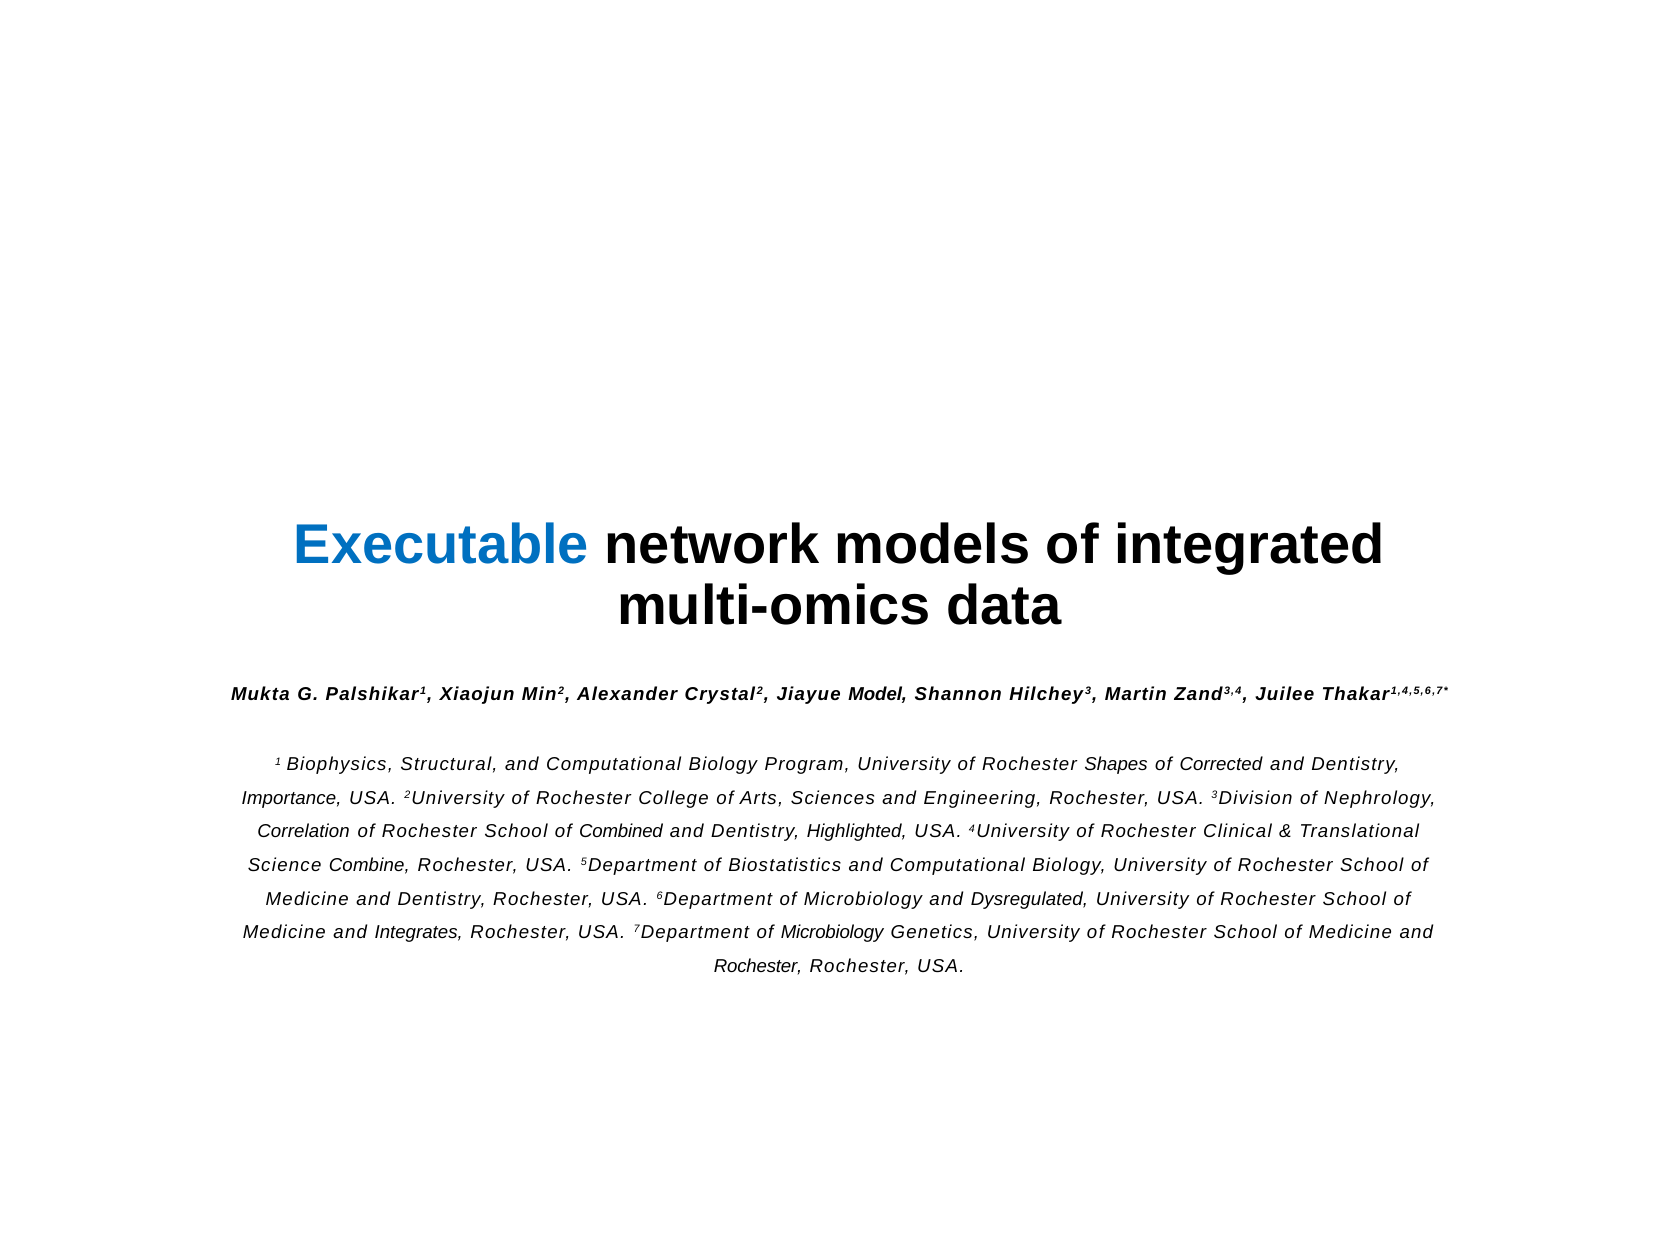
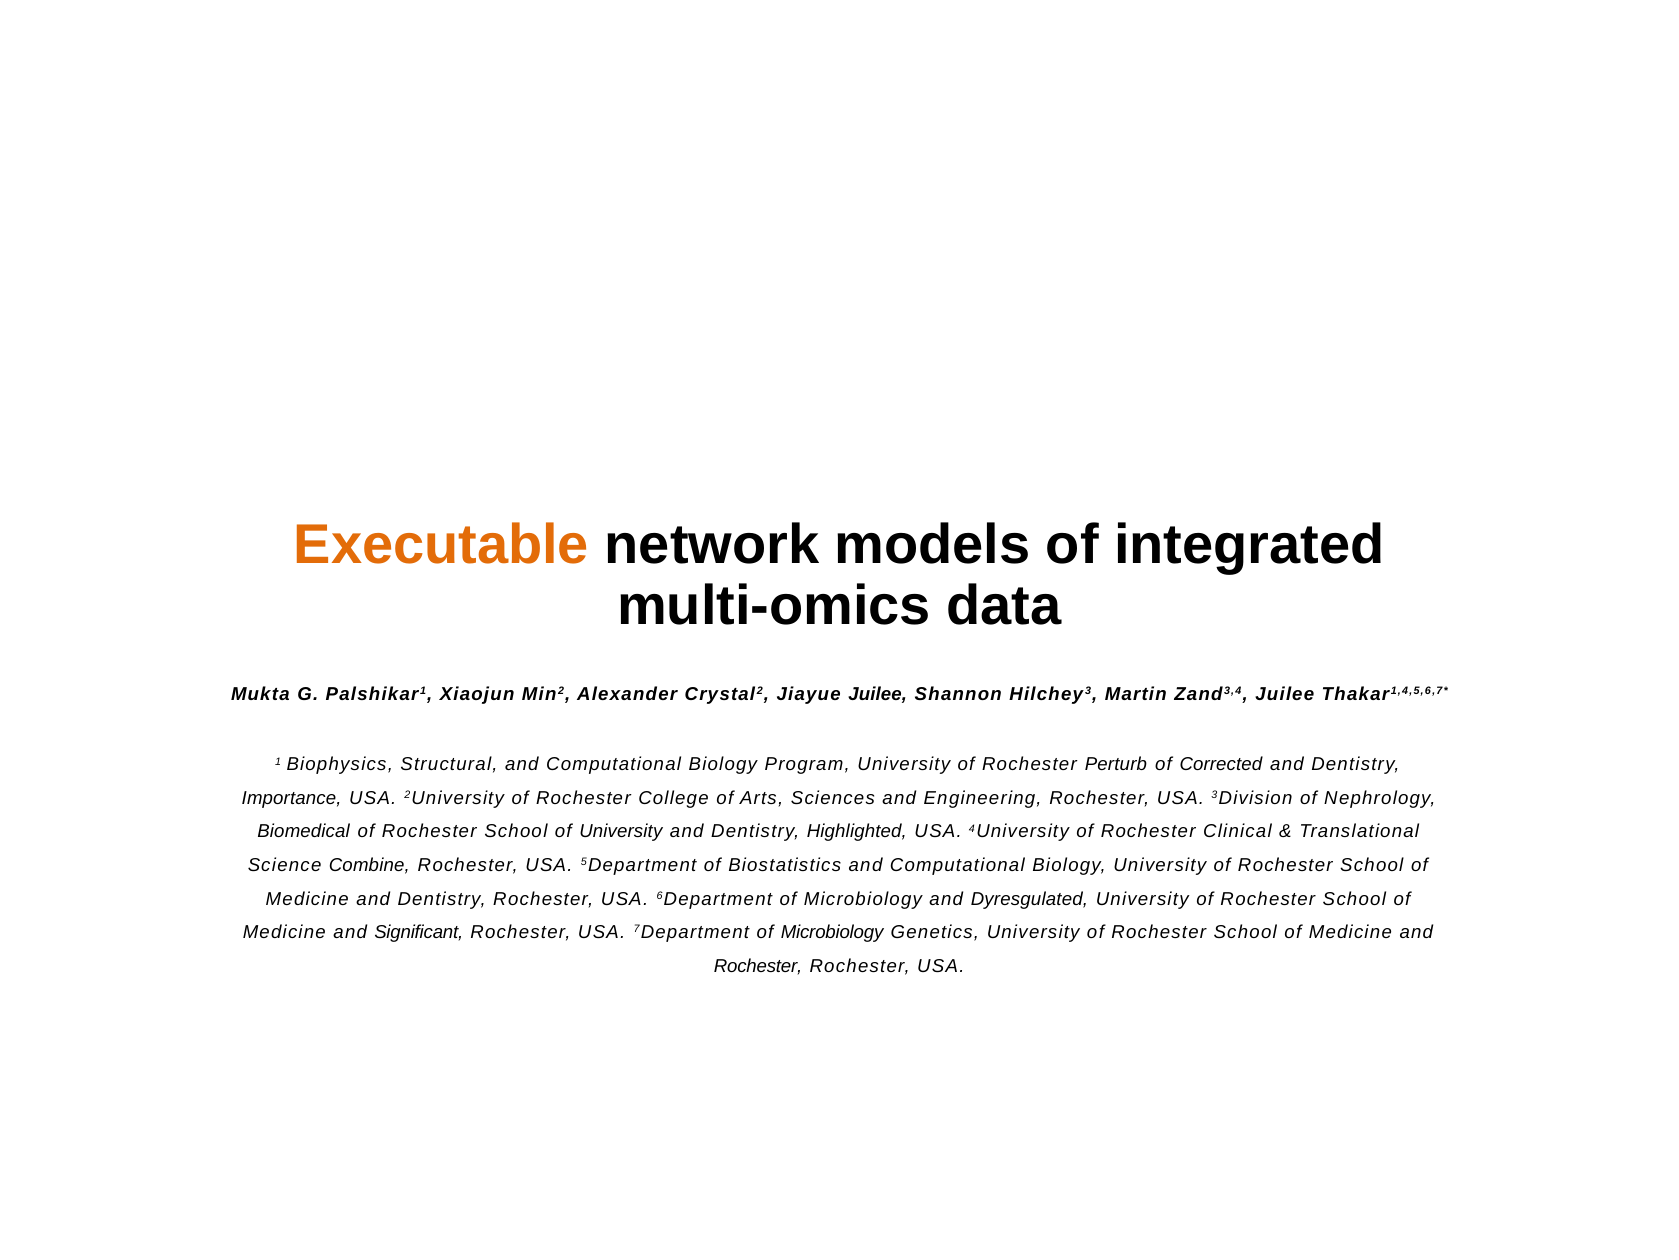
Executable colour: blue -> orange (441, 545)
Jiayue Model: Model -> Juilee (878, 693)
Shapes: Shapes -> Perturb (1116, 764)
Correlation: Correlation -> Biomedical (304, 831)
of Combined: Combined -> University (621, 831)
Dysregulated: Dysregulated -> Dyresgulated (1029, 898)
Integrates: Integrates -> Significant (419, 932)
